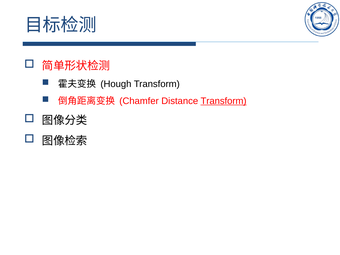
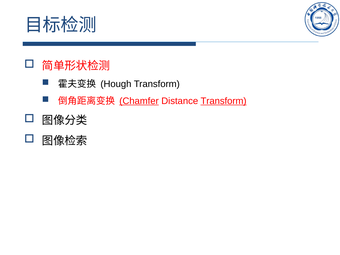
Chamfer underline: none -> present (139, 101)
